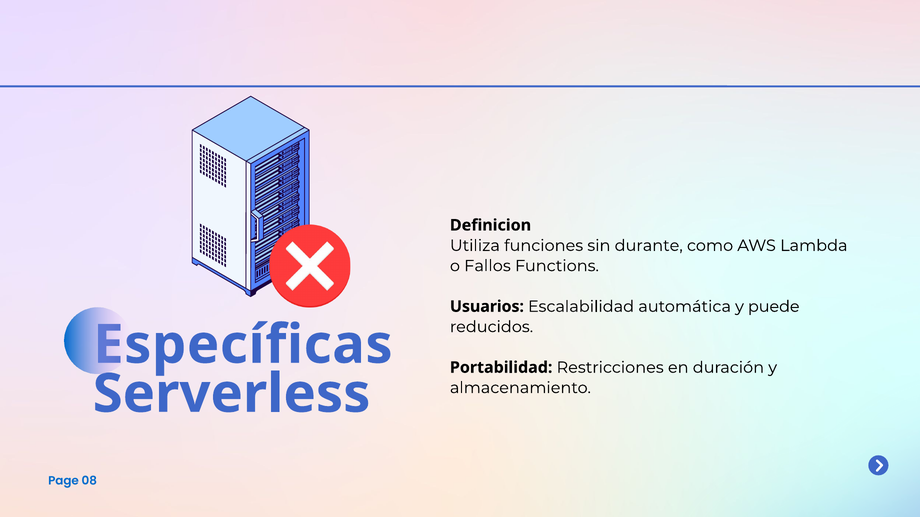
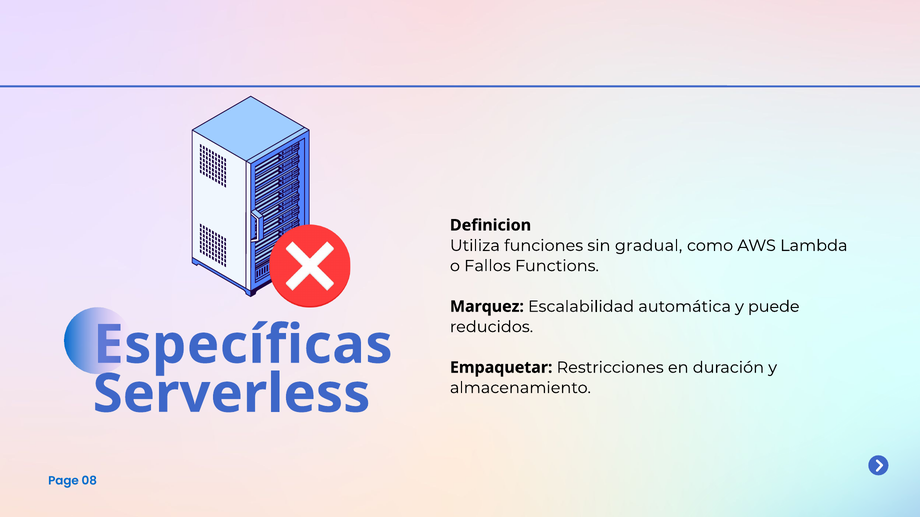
durante: durante -> gradual (649, 246)
Usuarios: Usuarios -> Marquez (487, 307)
Portabilidad: Portabilidad -> Empaquetar (501, 368)
